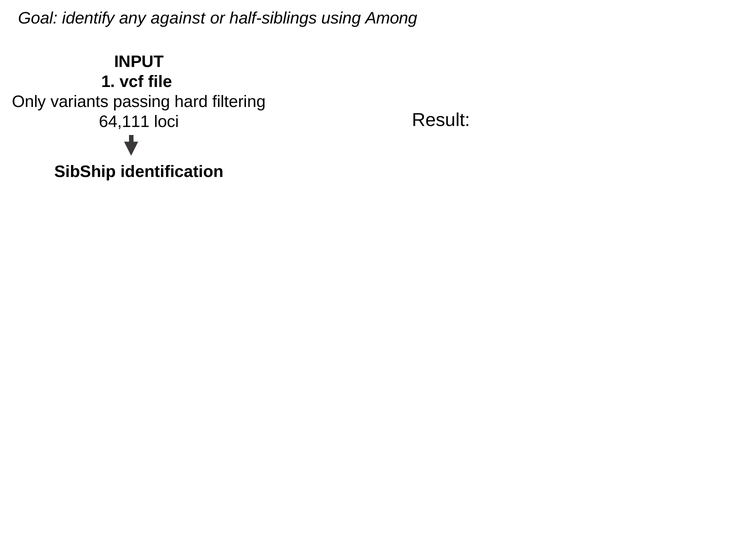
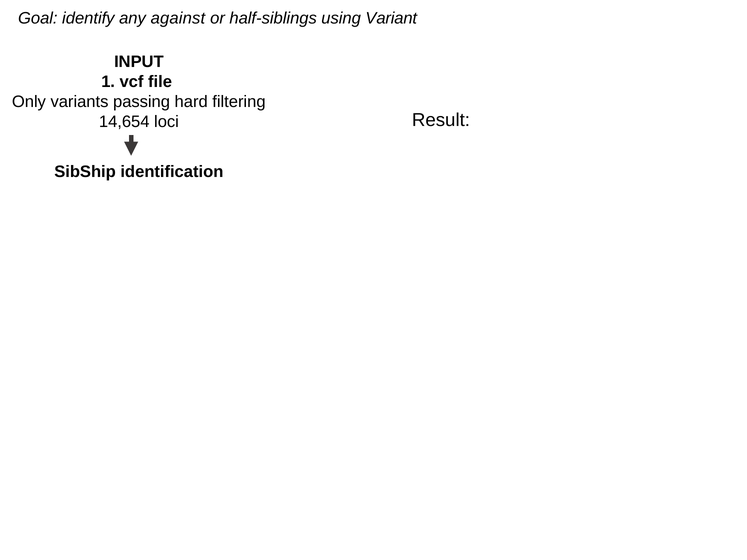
Among: Among -> Variant (391, 18)
64,111: 64,111 -> 14,654 (124, 122)
